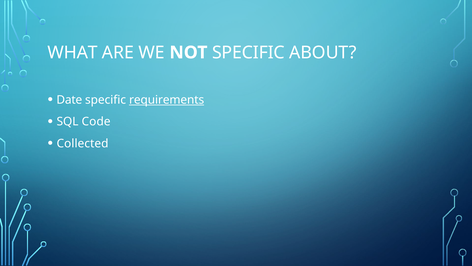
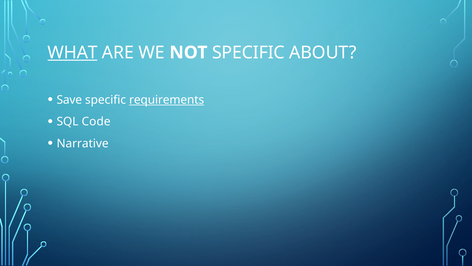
WHAT underline: none -> present (73, 52)
Date: Date -> Save (69, 100)
Collected: Collected -> Narrative (83, 143)
